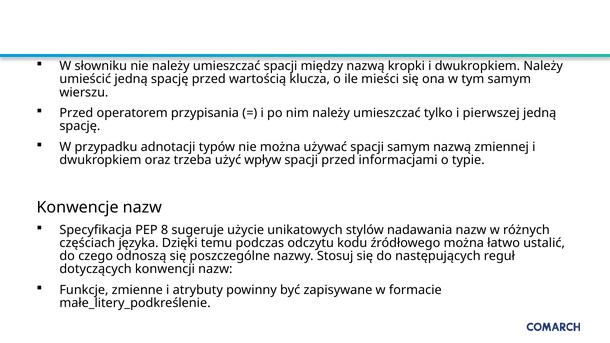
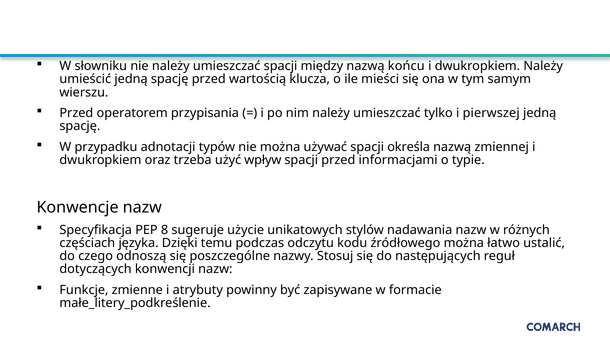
kropki: kropki -> końcu (406, 66)
spacji samym: samym -> określa (409, 147)
